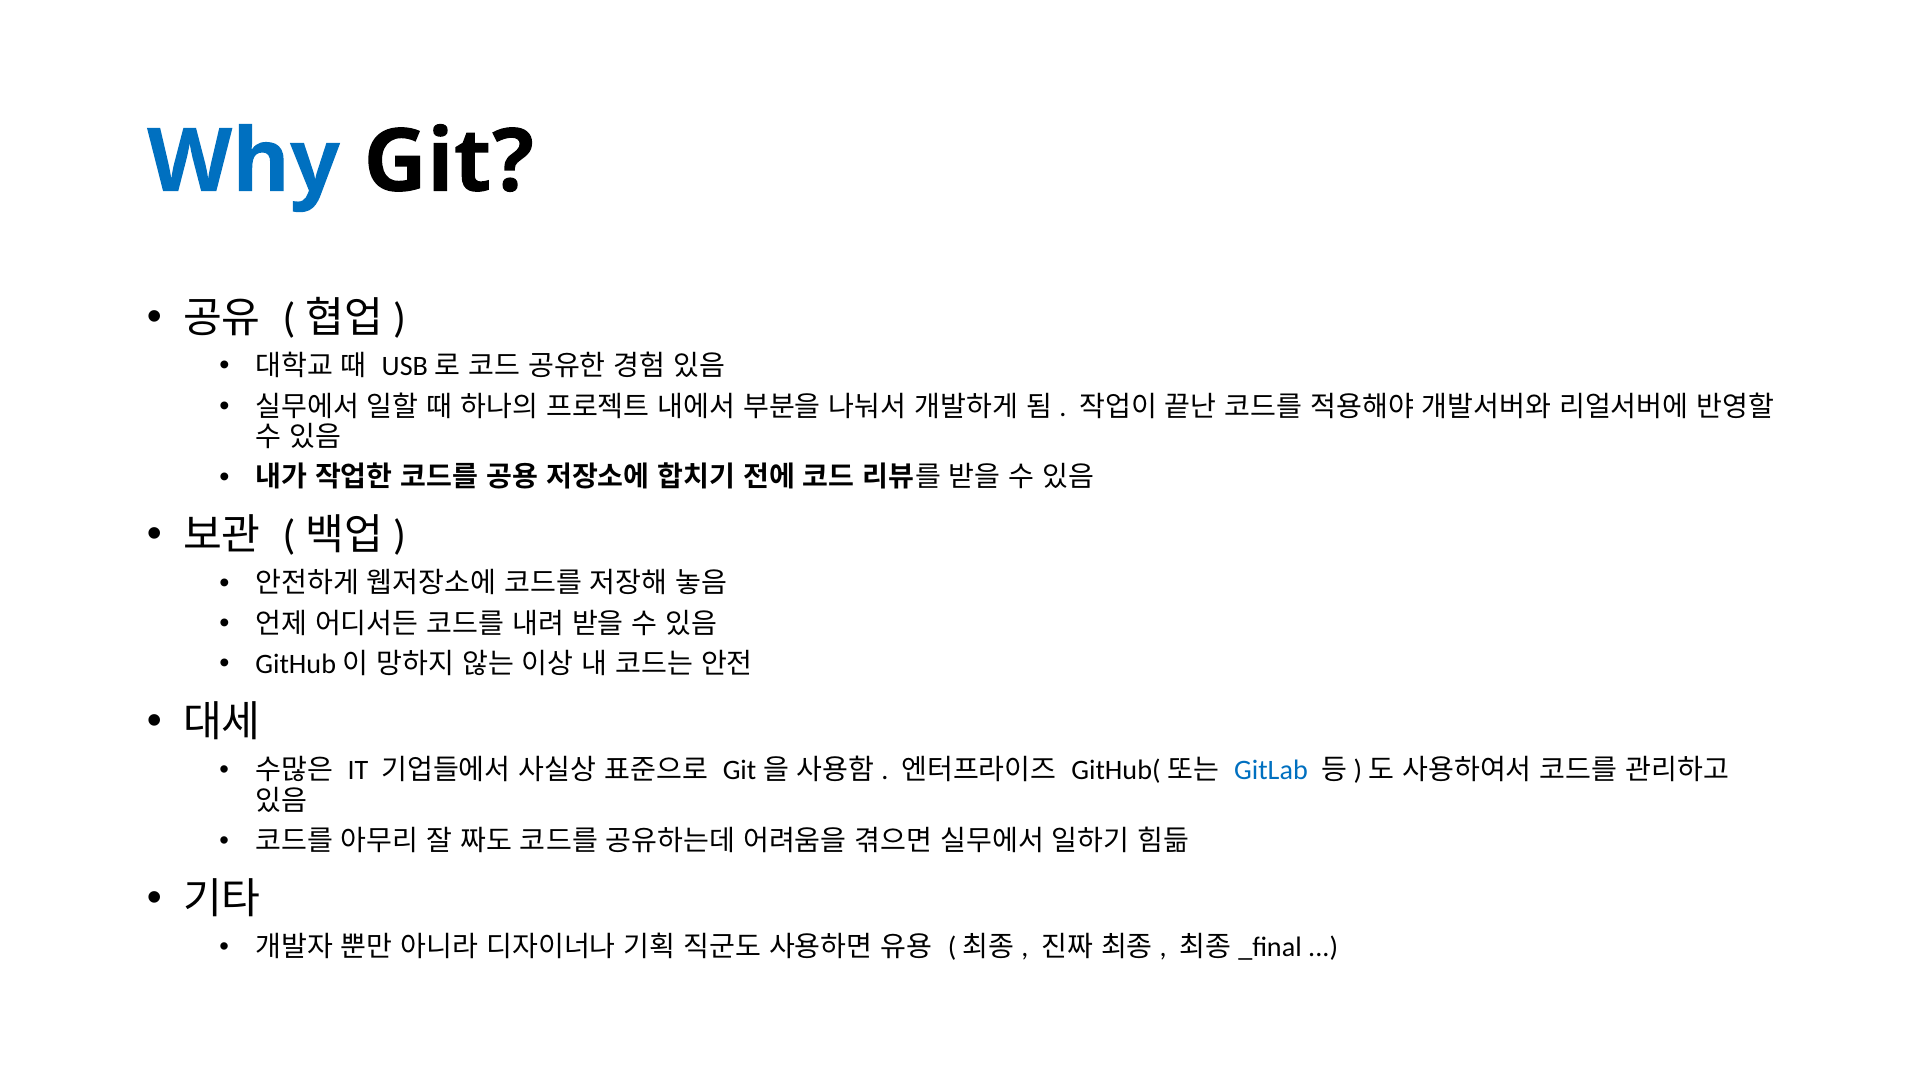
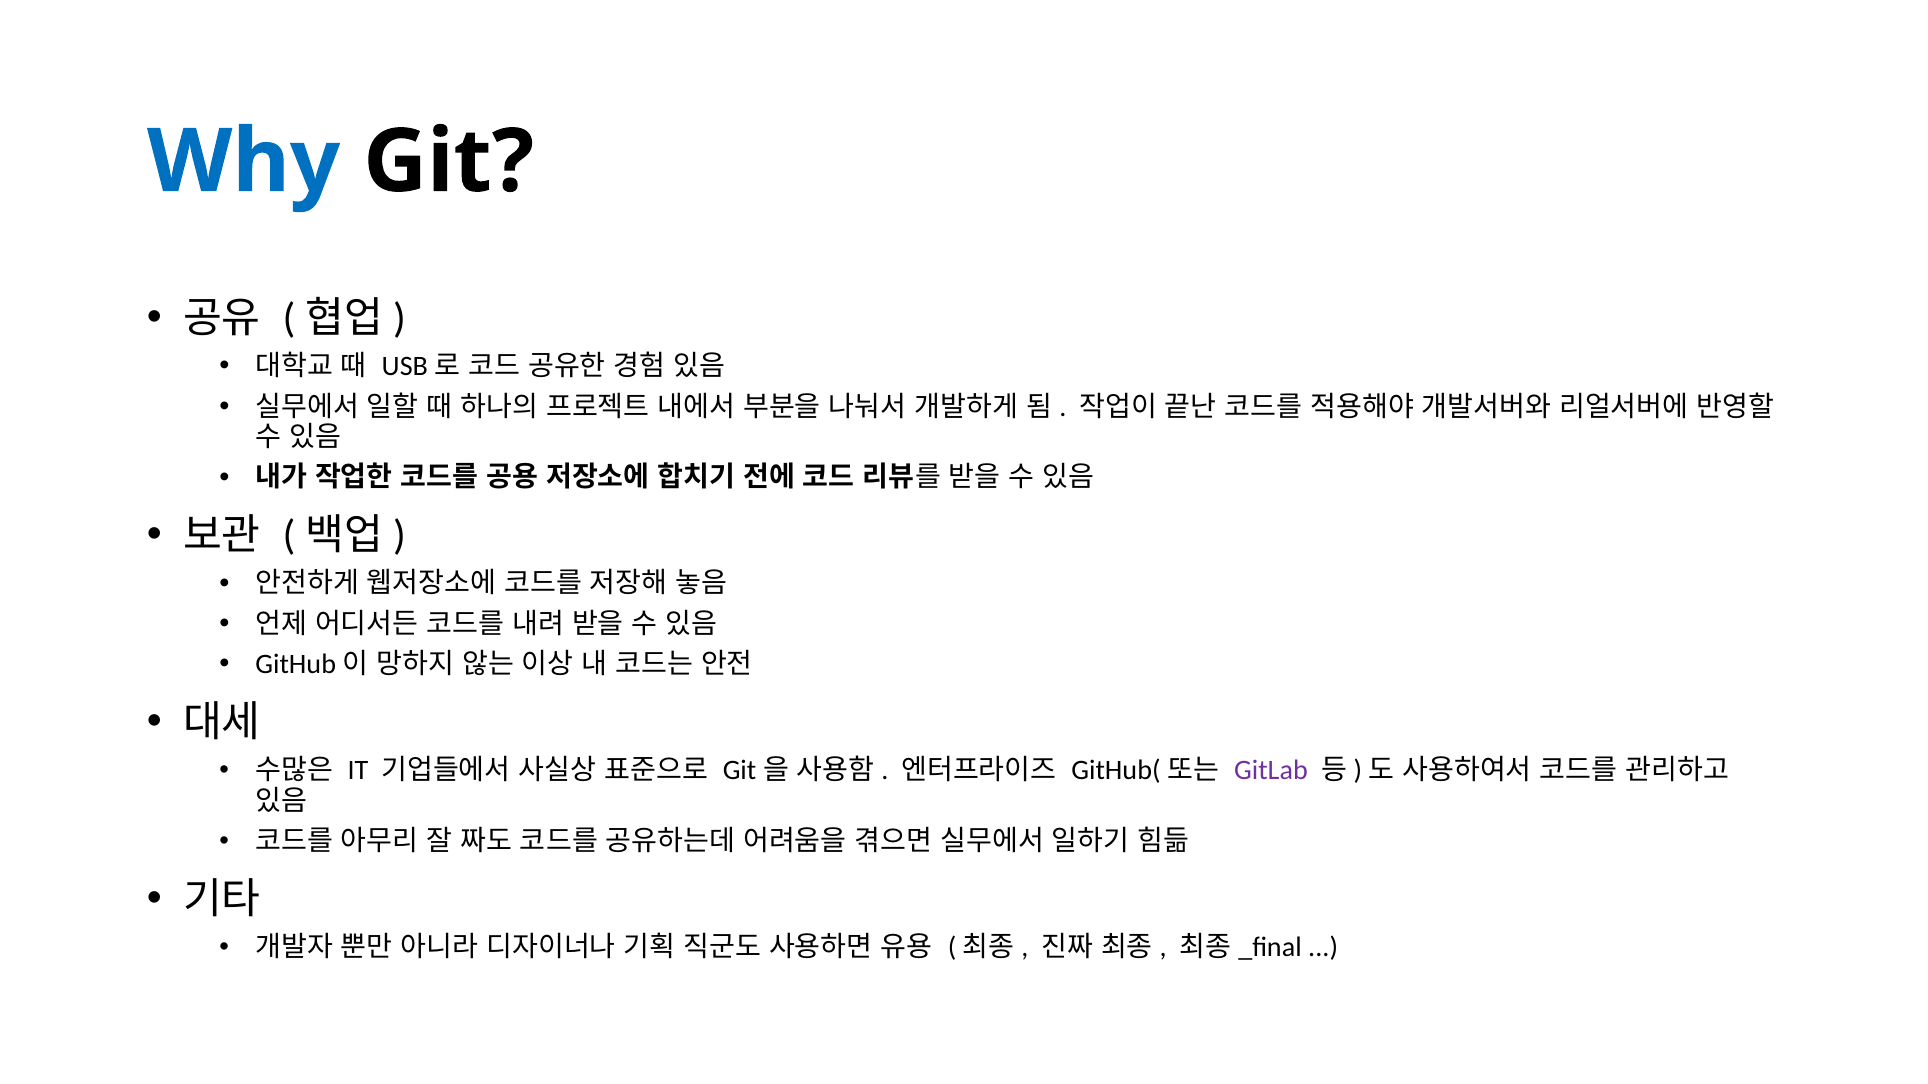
GitLab colour: blue -> purple (1271, 771)
